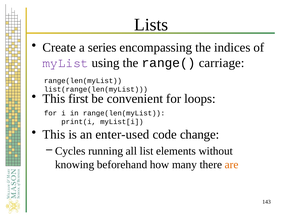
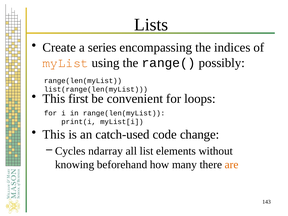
myList colour: purple -> orange (66, 63)
carriage: carriage -> possibly (222, 63)
enter-used: enter-used -> catch-used (122, 135)
running: running -> ndarray (106, 151)
